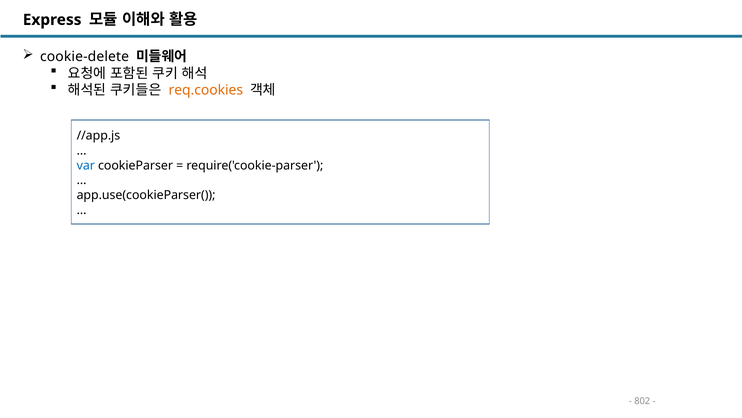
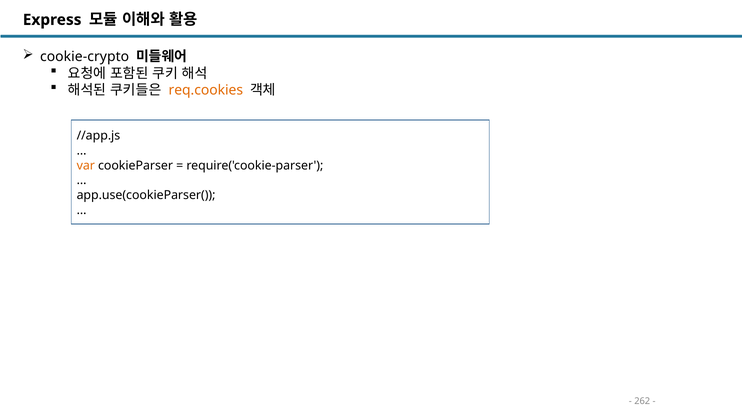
cookie-delete: cookie-delete -> cookie-crypto (85, 57)
var colour: blue -> orange (86, 165)
802: 802 -> 262 (642, 400)
